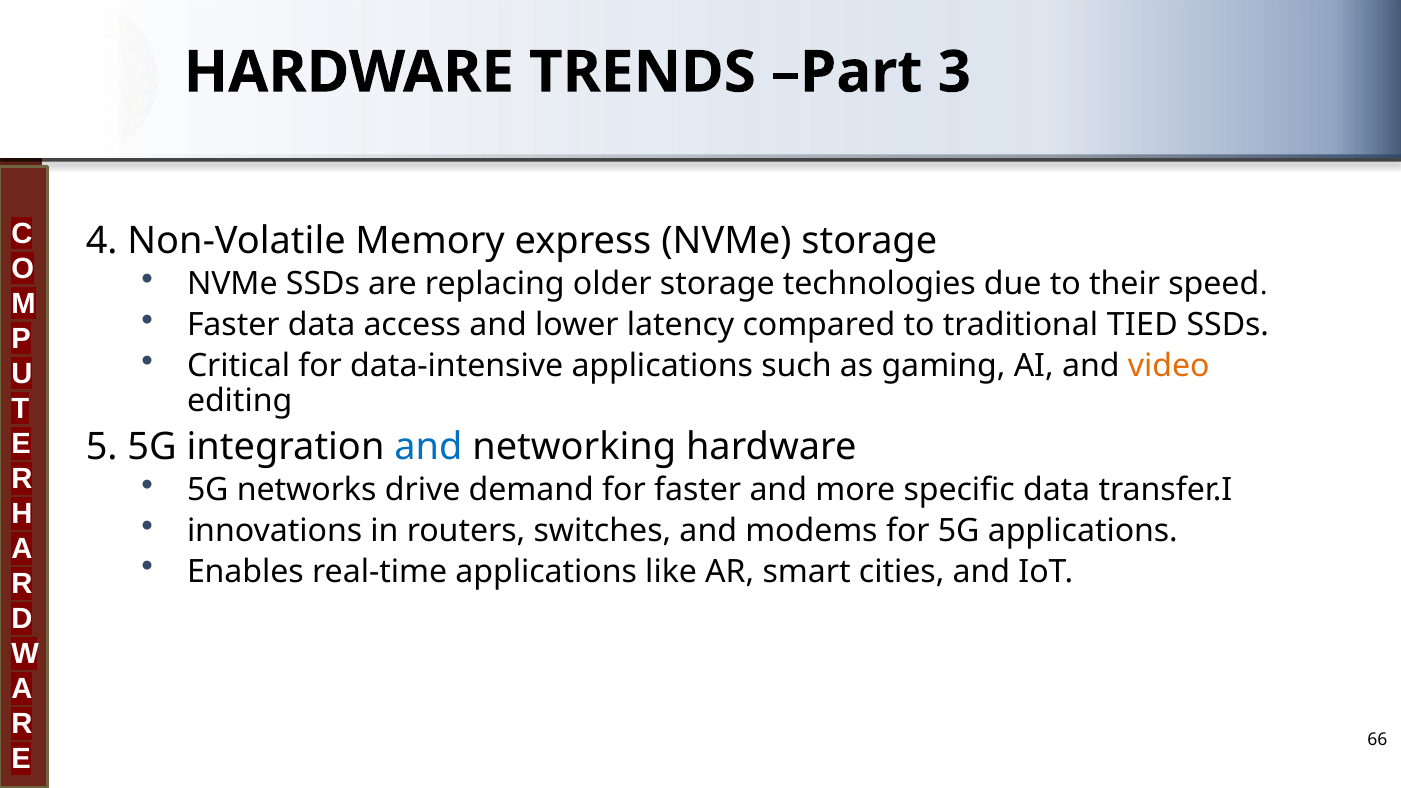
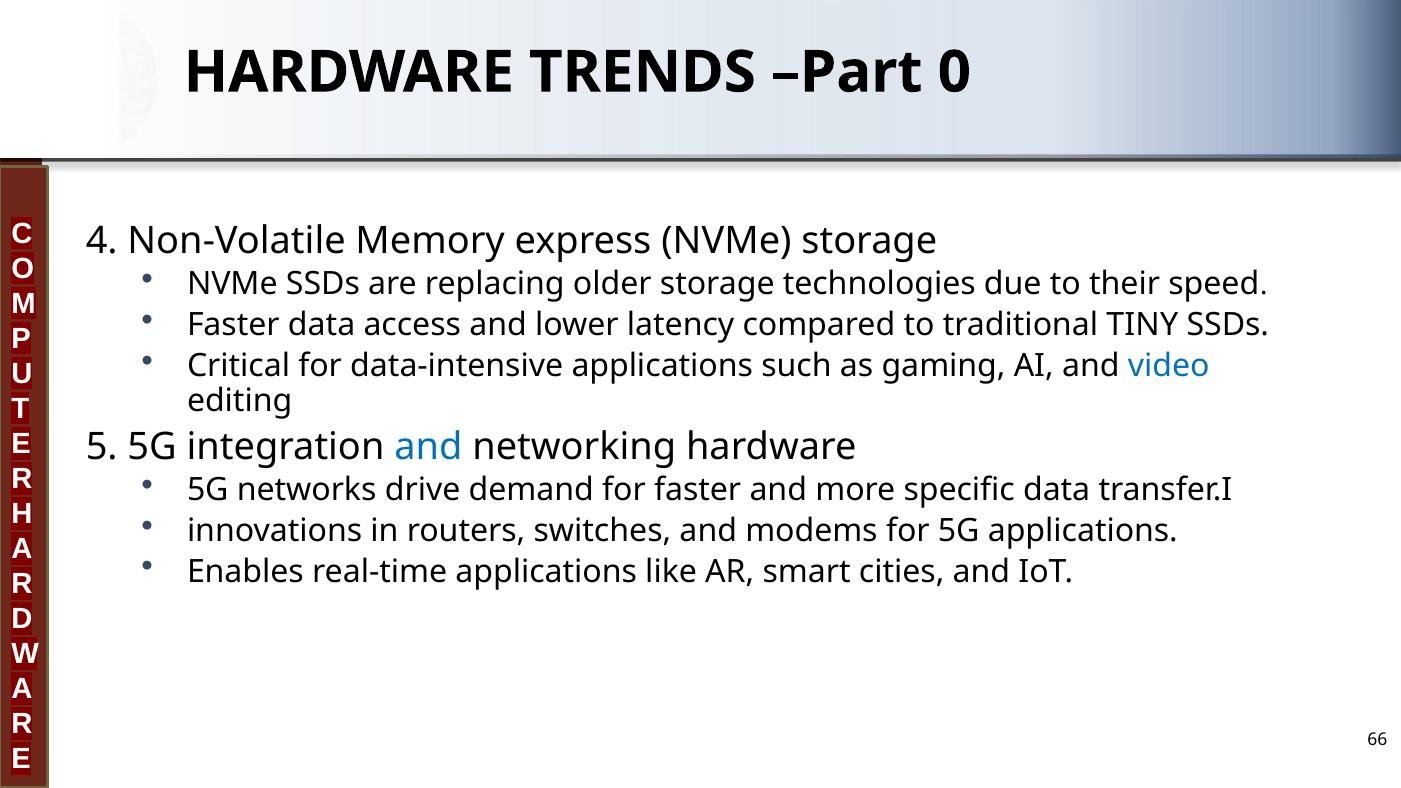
3: 3 -> 0 (954, 72)
TIED: TIED -> TINY (1142, 325)
video colour: orange -> blue (1169, 366)
